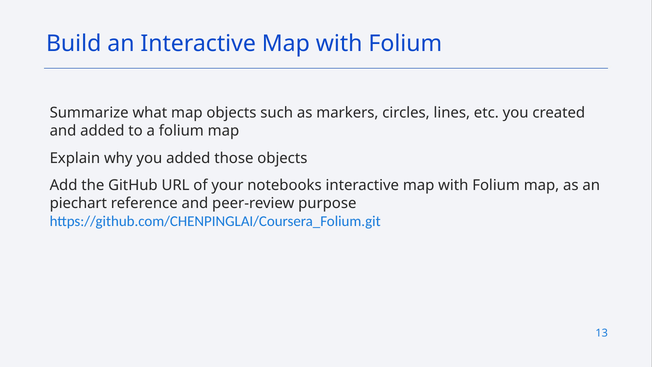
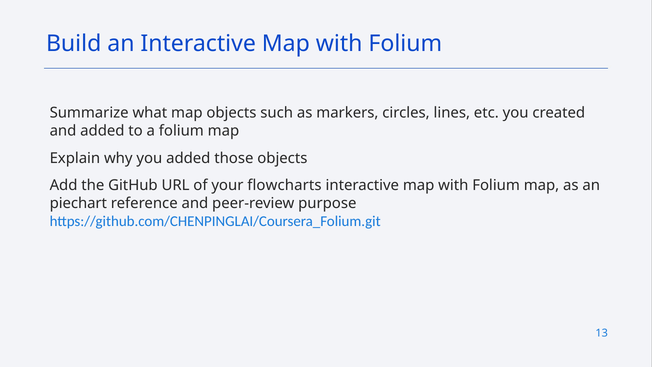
notebooks: notebooks -> flowcharts (284, 185)
